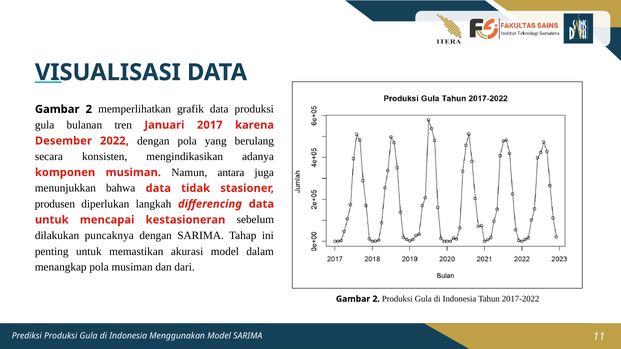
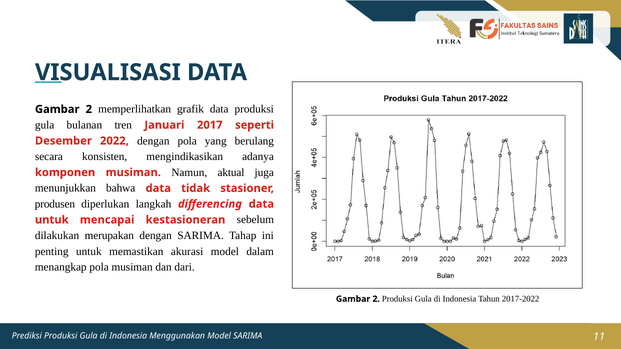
karena: karena -> seperti (255, 125)
antara: antara -> aktual (231, 173)
puncaknya: puncaknya -> merupakan (109, 236)
